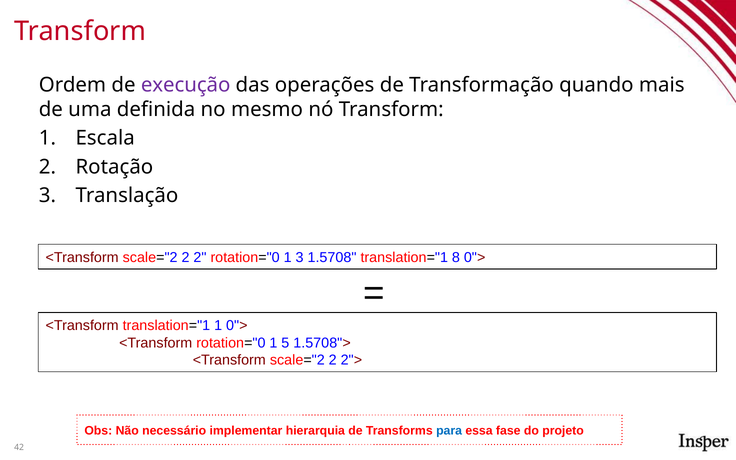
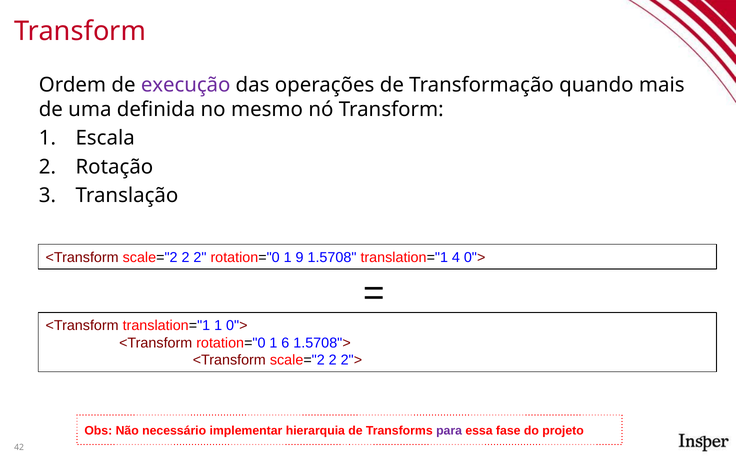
1 3: 3 -> 9 (300, 258)
8: 8 -> 4 (456, 258)
5: 5 -> 6 (285, 343)
para colour: blue -> purple (449, 431)
